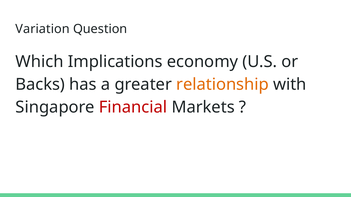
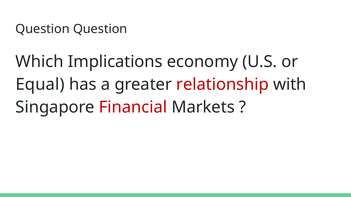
Variation: Variation -> Question (43, 29)
Backs: Backs -> Equal (40, 85)
relationship colour: orange -> red (222, 85)
